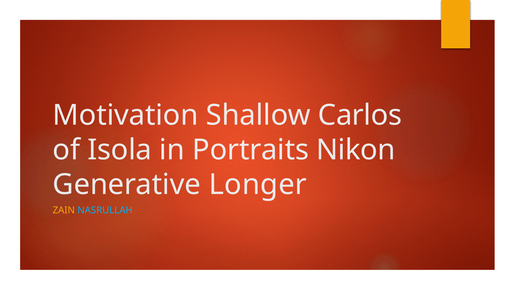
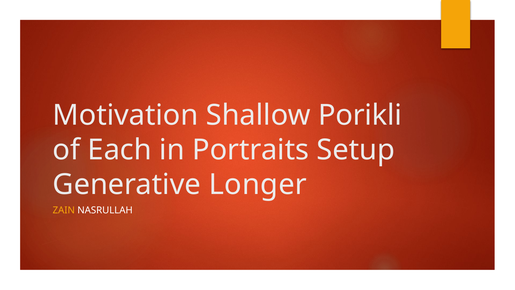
Carlos: Carlos -> Porikli (360, 115)
Isola: Isola -> Each (120, 150)
Nikon: Nikon -> Setup (356, 150)
NASRULLAH colour: light blue -> white (105, 210)
